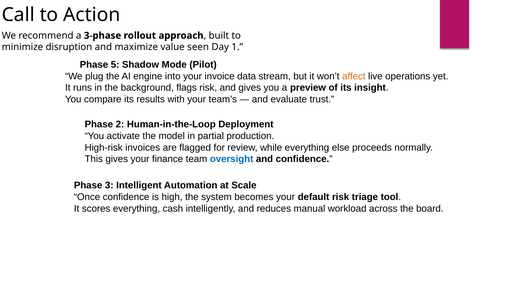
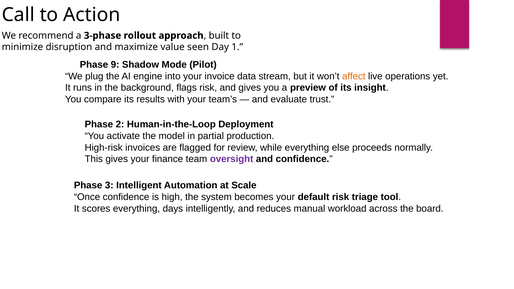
5: 5 -> 9 (115, 65)
oversight colour: blue -> purple (232, 159)
cash: cash -> days (173, 209)
